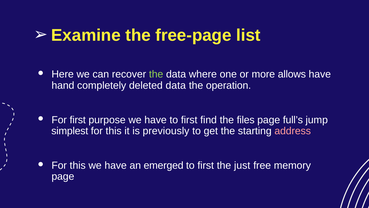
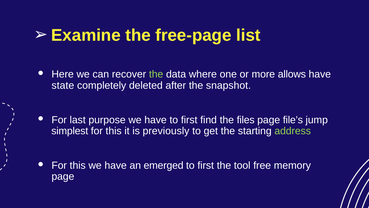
hand: hand -> state (63, 85)
deleted data: data -> after (176, 85)
operation: operation -> snapshot (228, 85)
For first: first -> last (78, 120)
full’s: full’s -> file’s (293, 120)
address colour: pink -> light green (293, 131)
just: just -> tool (242, 165)
